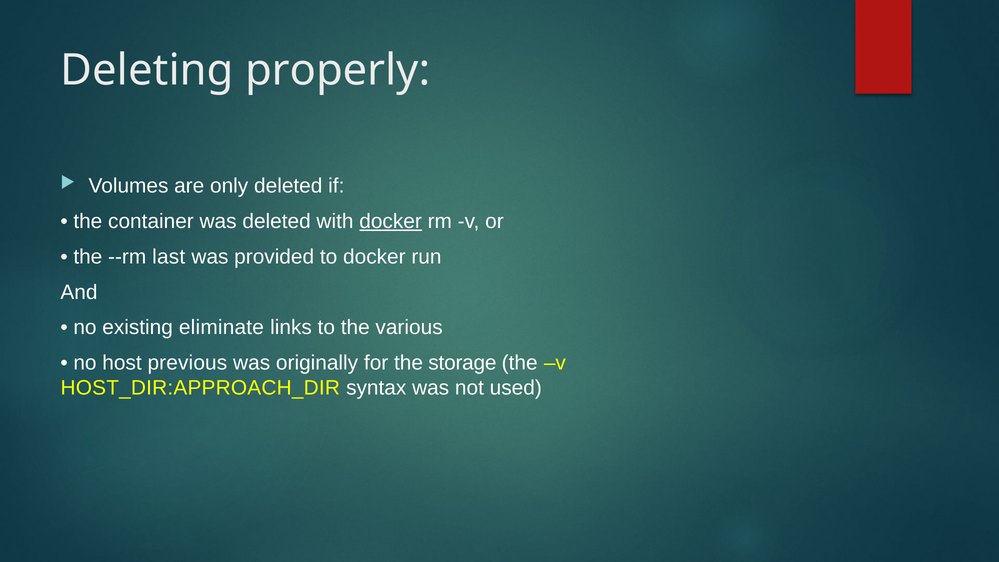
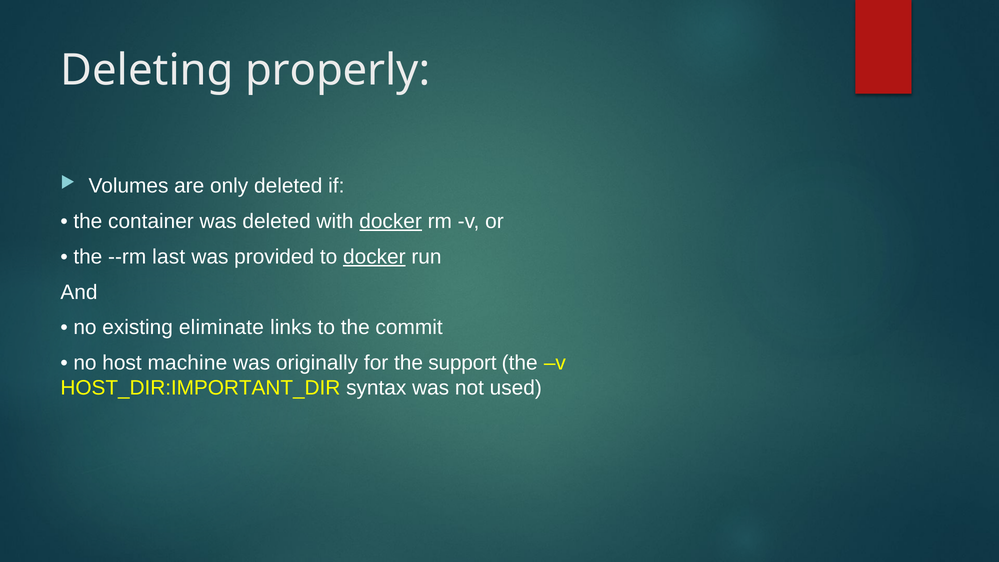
docker underline: none -> present (374, 257)
various: various -> commit (409, 328)
previous: previous -> machine (187, 363)
storage: storage -> support (462, 363)
HOST_DIR:APPROACH_DIR: HOST_DIR:APPROACH_DIR -> HOST_DIR:IMPORTANT_DIR (200, 388)
